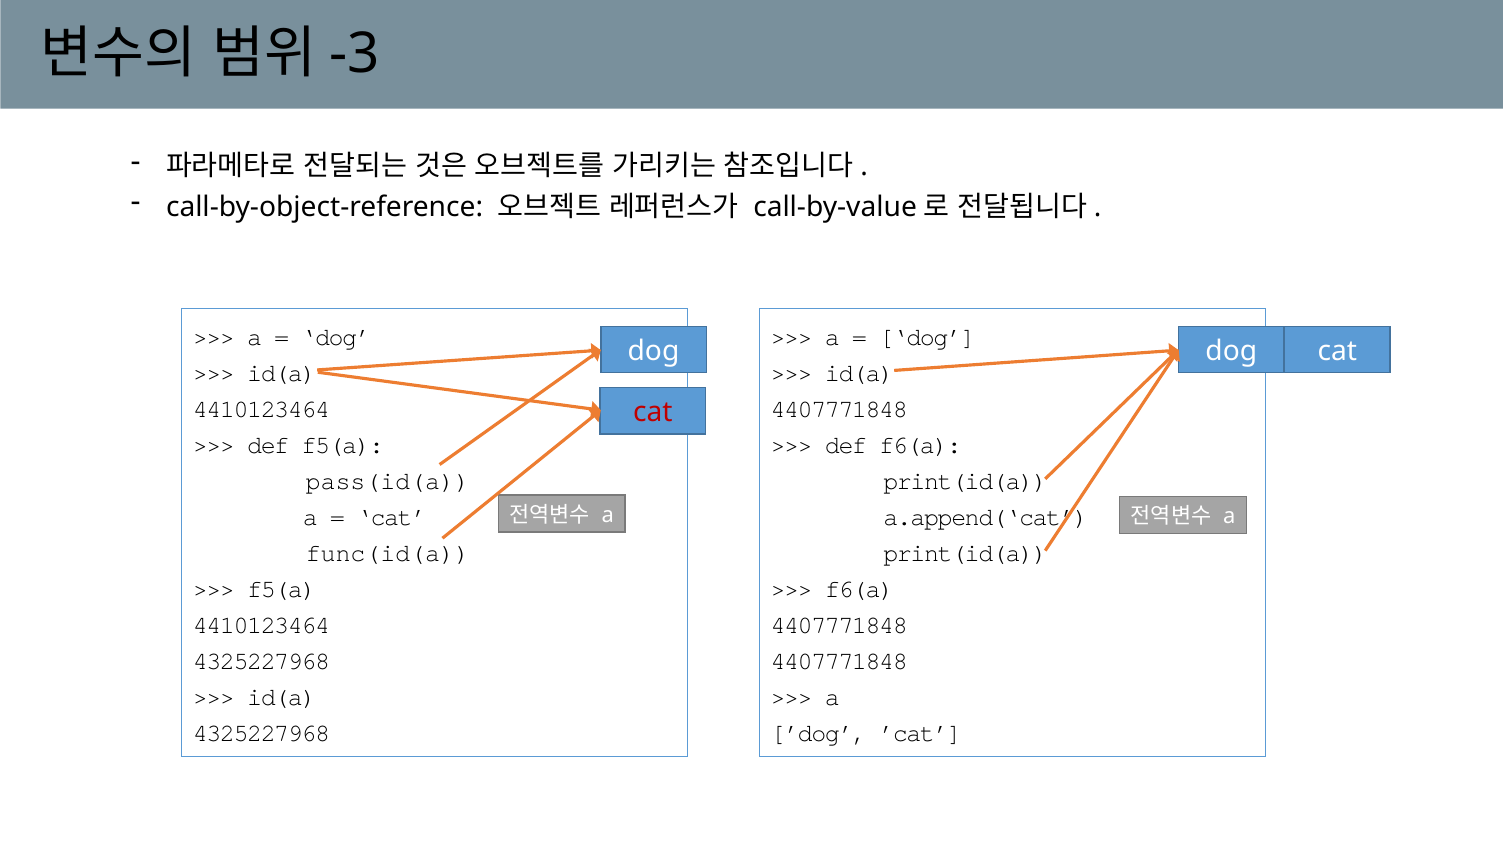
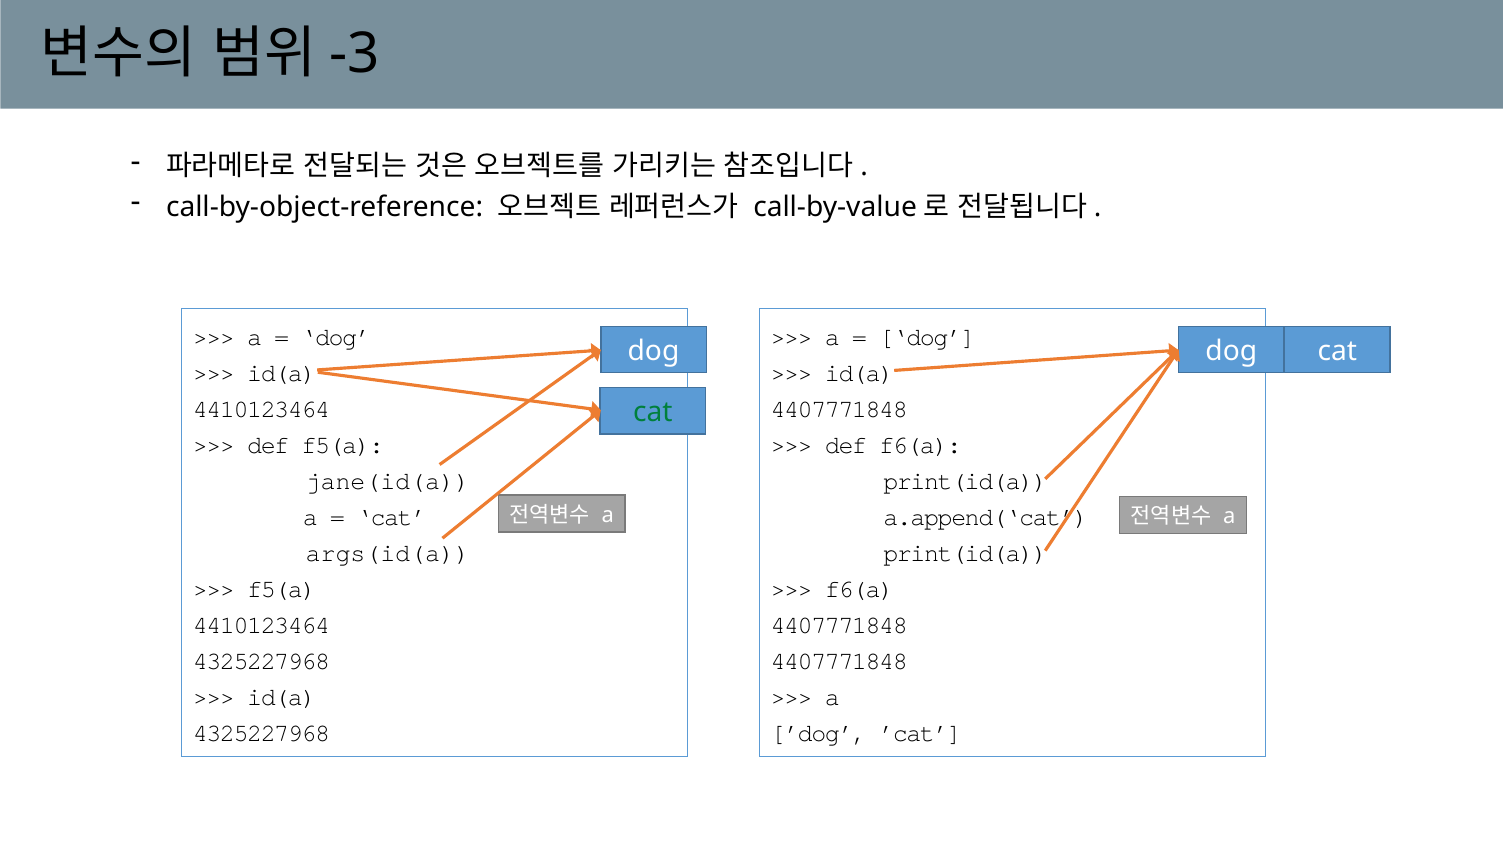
cat colour: red -> green (653, 412)
pass(id(a: pass(id(a -> jane(id(a (388, 481)
func(id(a: func(id(a -> args(id(a (388, 553)
